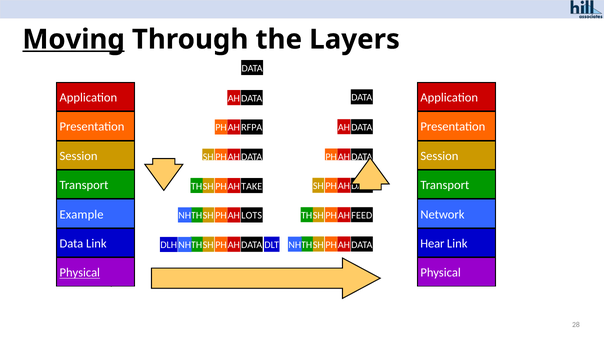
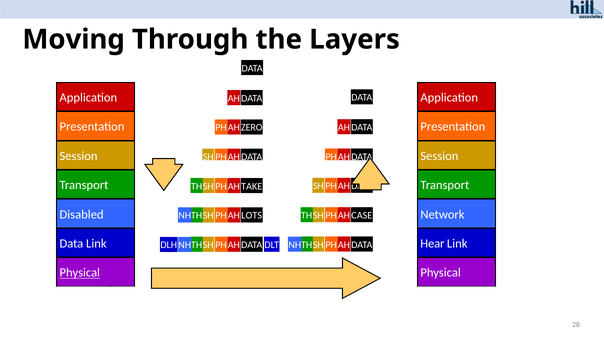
Moving underline: present -> none (74, 39)
RFPA: RFPA -> ZERO (252, 128)
Example: Example -> Disabled (82, 214)
FEED: FEED -> CASE (362, 215)
